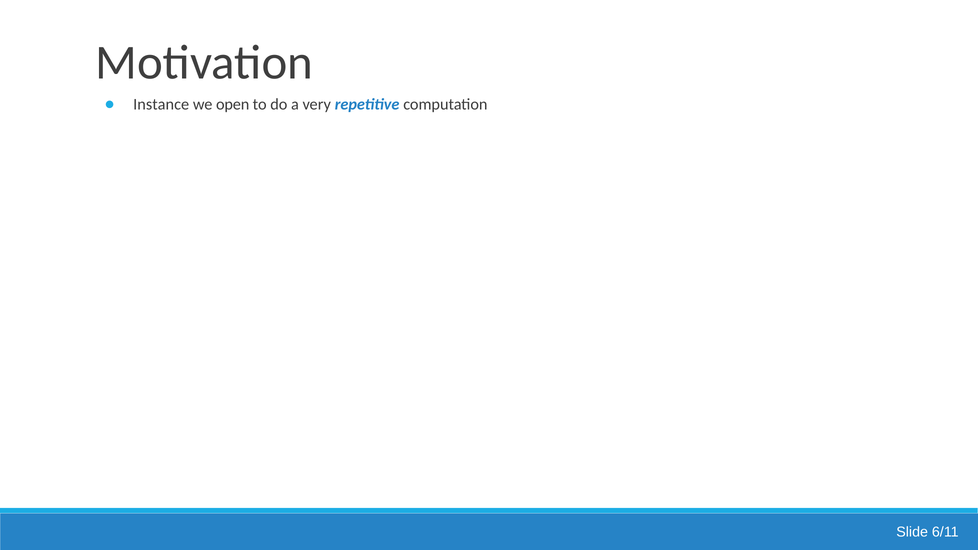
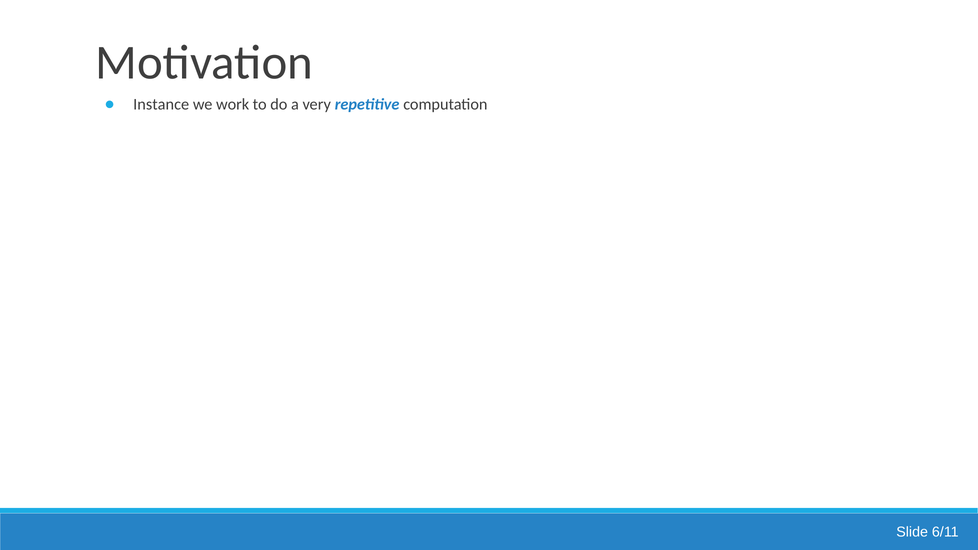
open: open -> work (233, 105)
